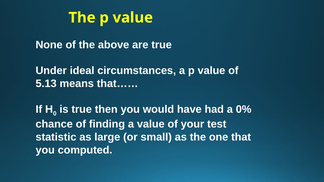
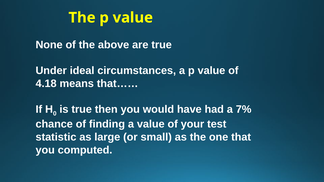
5.13: 5.13 -> 4.18 (46, 84)
0%: 0% -> 7% (244, 110)
